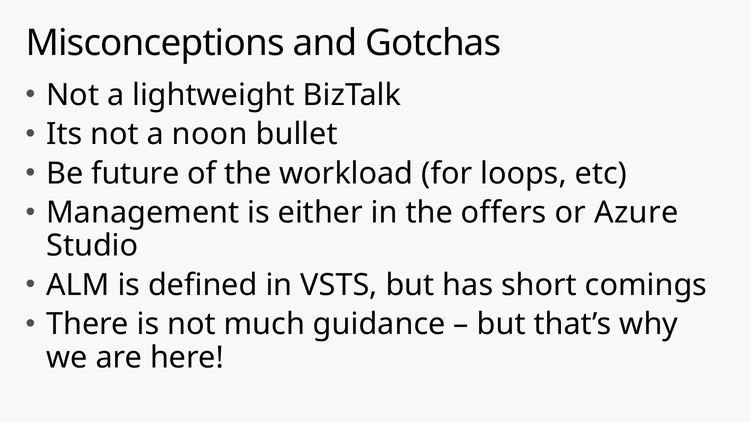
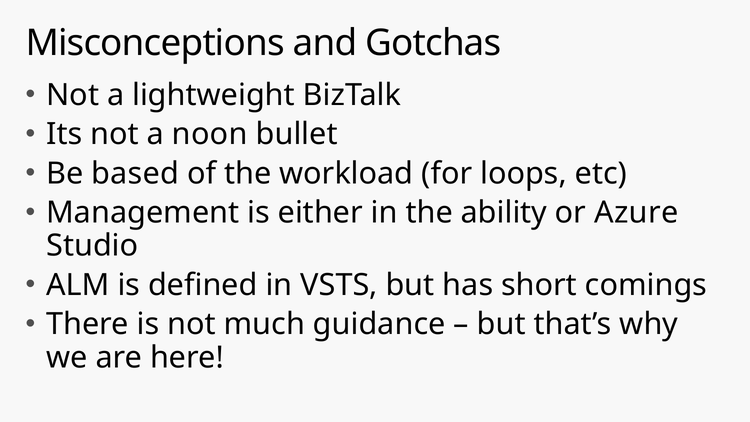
future: future -> based (135, 173)
offers: offers -> ability (504, 213)
